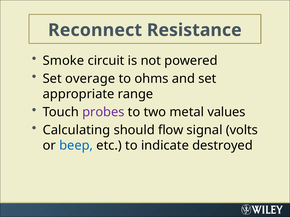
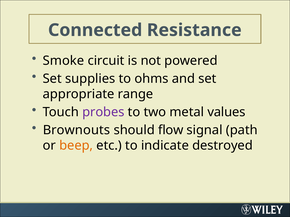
Reconnect: Reconnect -> Connected (95, 30)
overage: overage -> supplies (90, 79)
Calculating: Calculating -> Brownouts (76, 130)
volts: volts -> path (242, 130)
beep colour: blue -> orange (76, 146)
